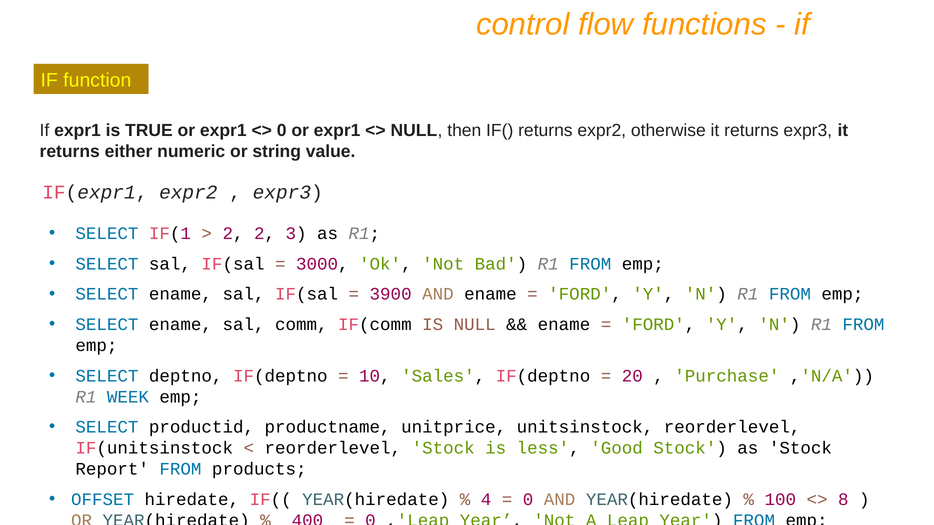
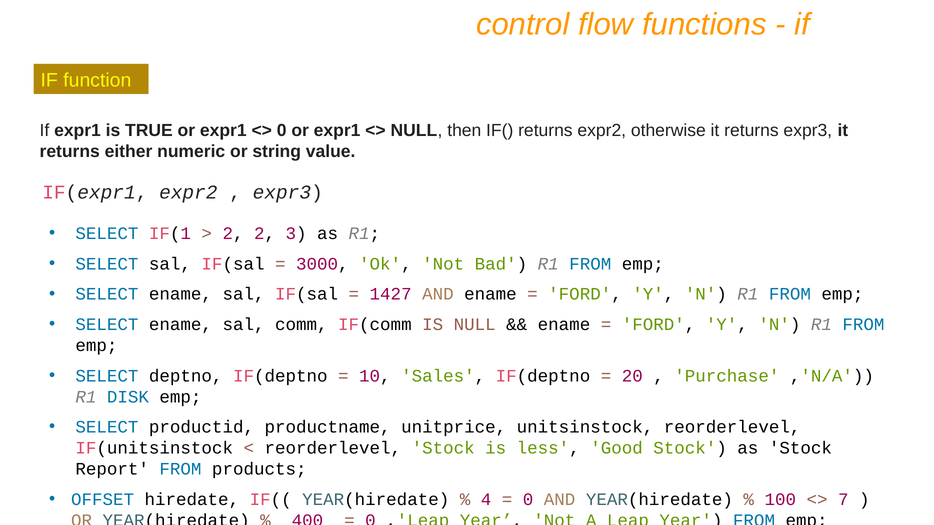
3900: 3900 -> 1427 (391, 294)
WEEK: WEEK -> DISK (128, 397)
8: 8 -> 7 (843, 500)
